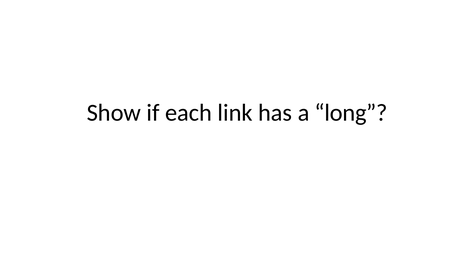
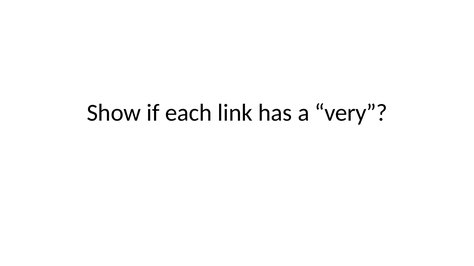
long: long -> very (351, 113)
